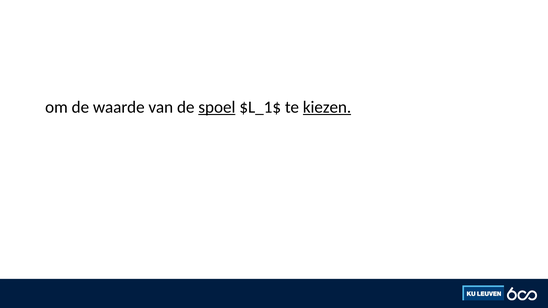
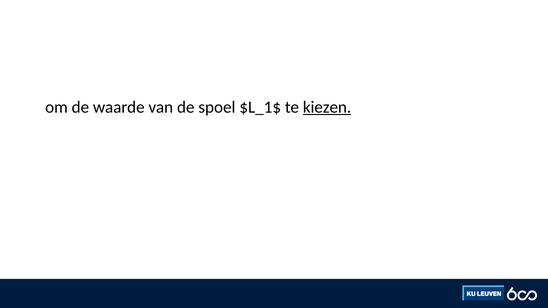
spoel underline: present -> none (217, 107)
